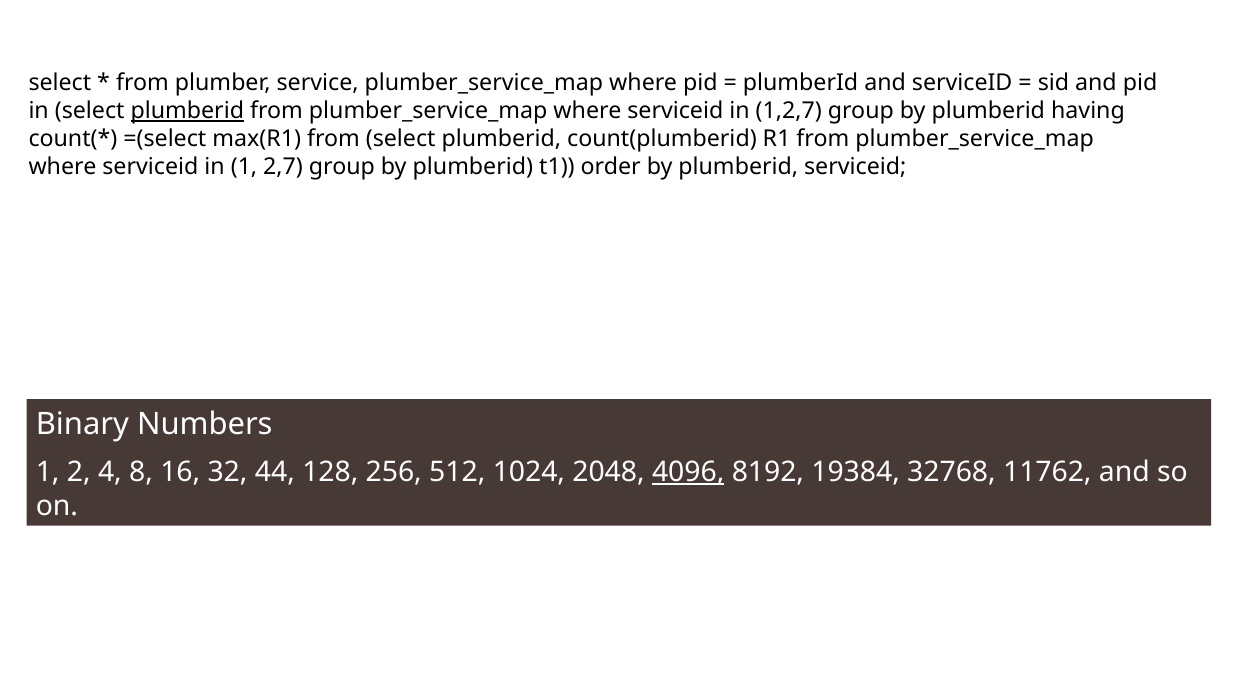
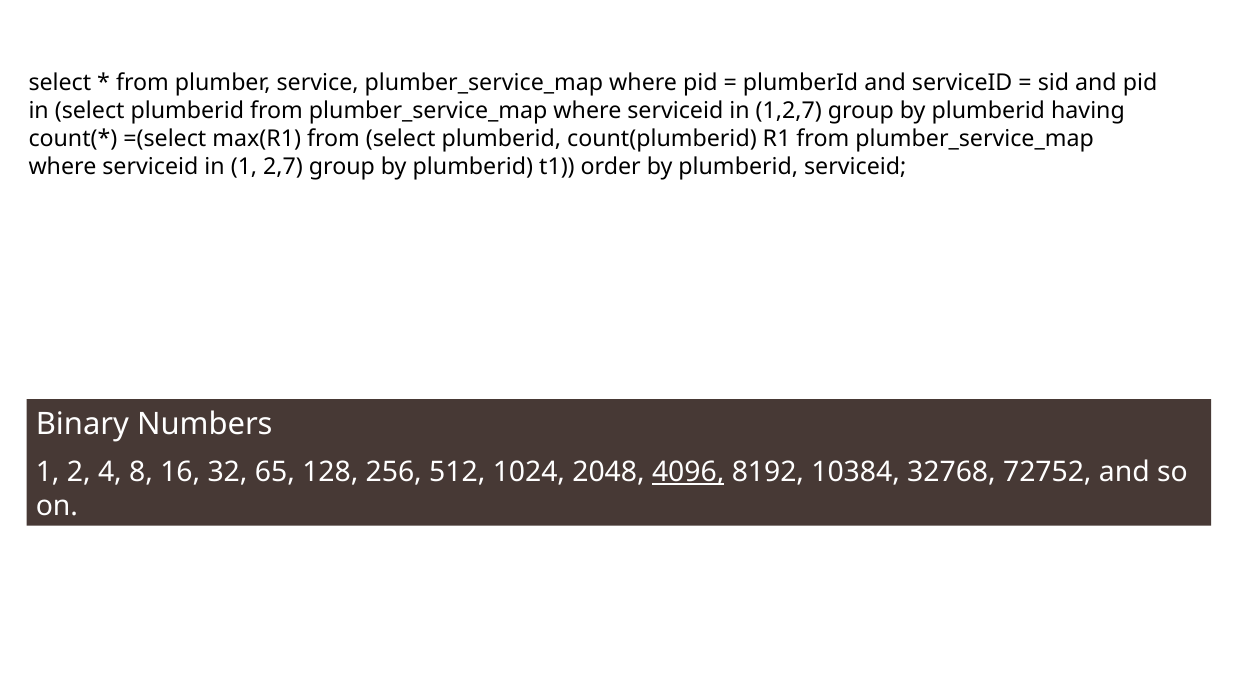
plumberid underline: present -> none (187, 111)
44: 44 -> 65 (275, 472)
19384: 19384 -> 10384 (856, 472)
11762: 11762 -> 72752 (1047, 472)
